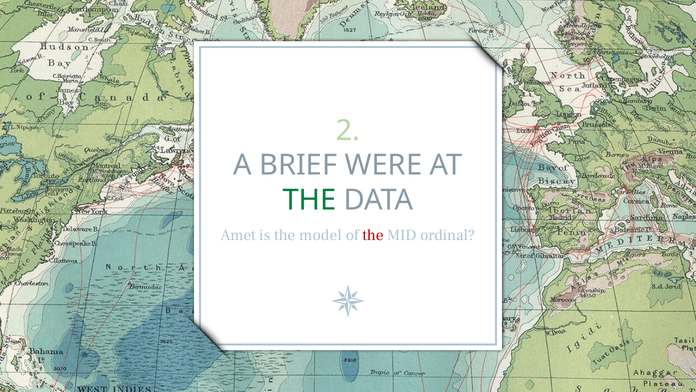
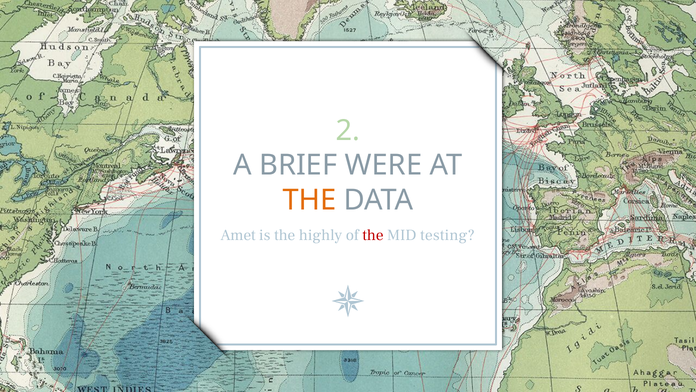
THE colour: green -> orange (309, 200)
model: model -> highly (321, 235)
ordinal: ordinal -> testing (447, 235)
